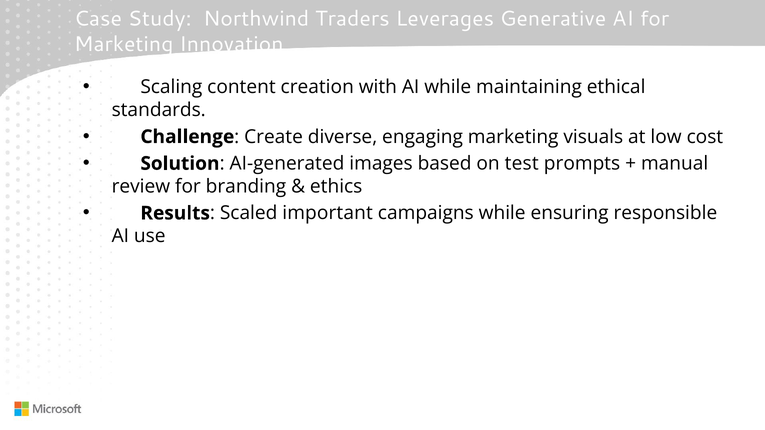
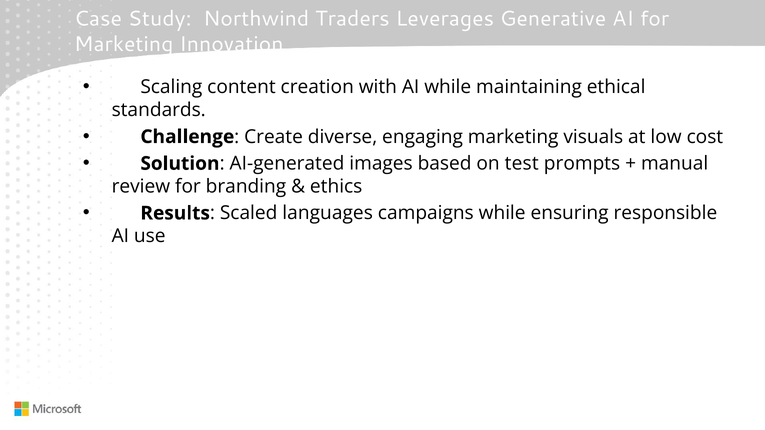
important: important -> languages (328, 213)
